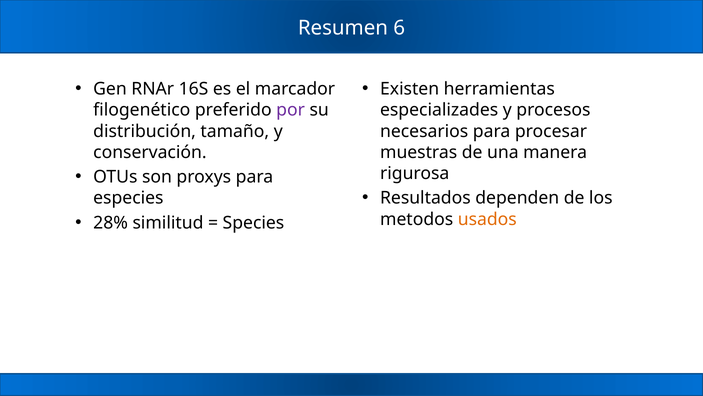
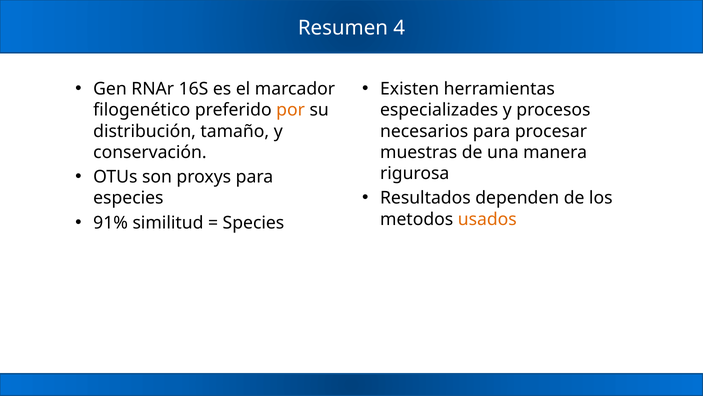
6: 6 -> 4 (399, 28)
por colour: purple -> orange (291, 110)
28%: 28% -> 91% (111, 222)
